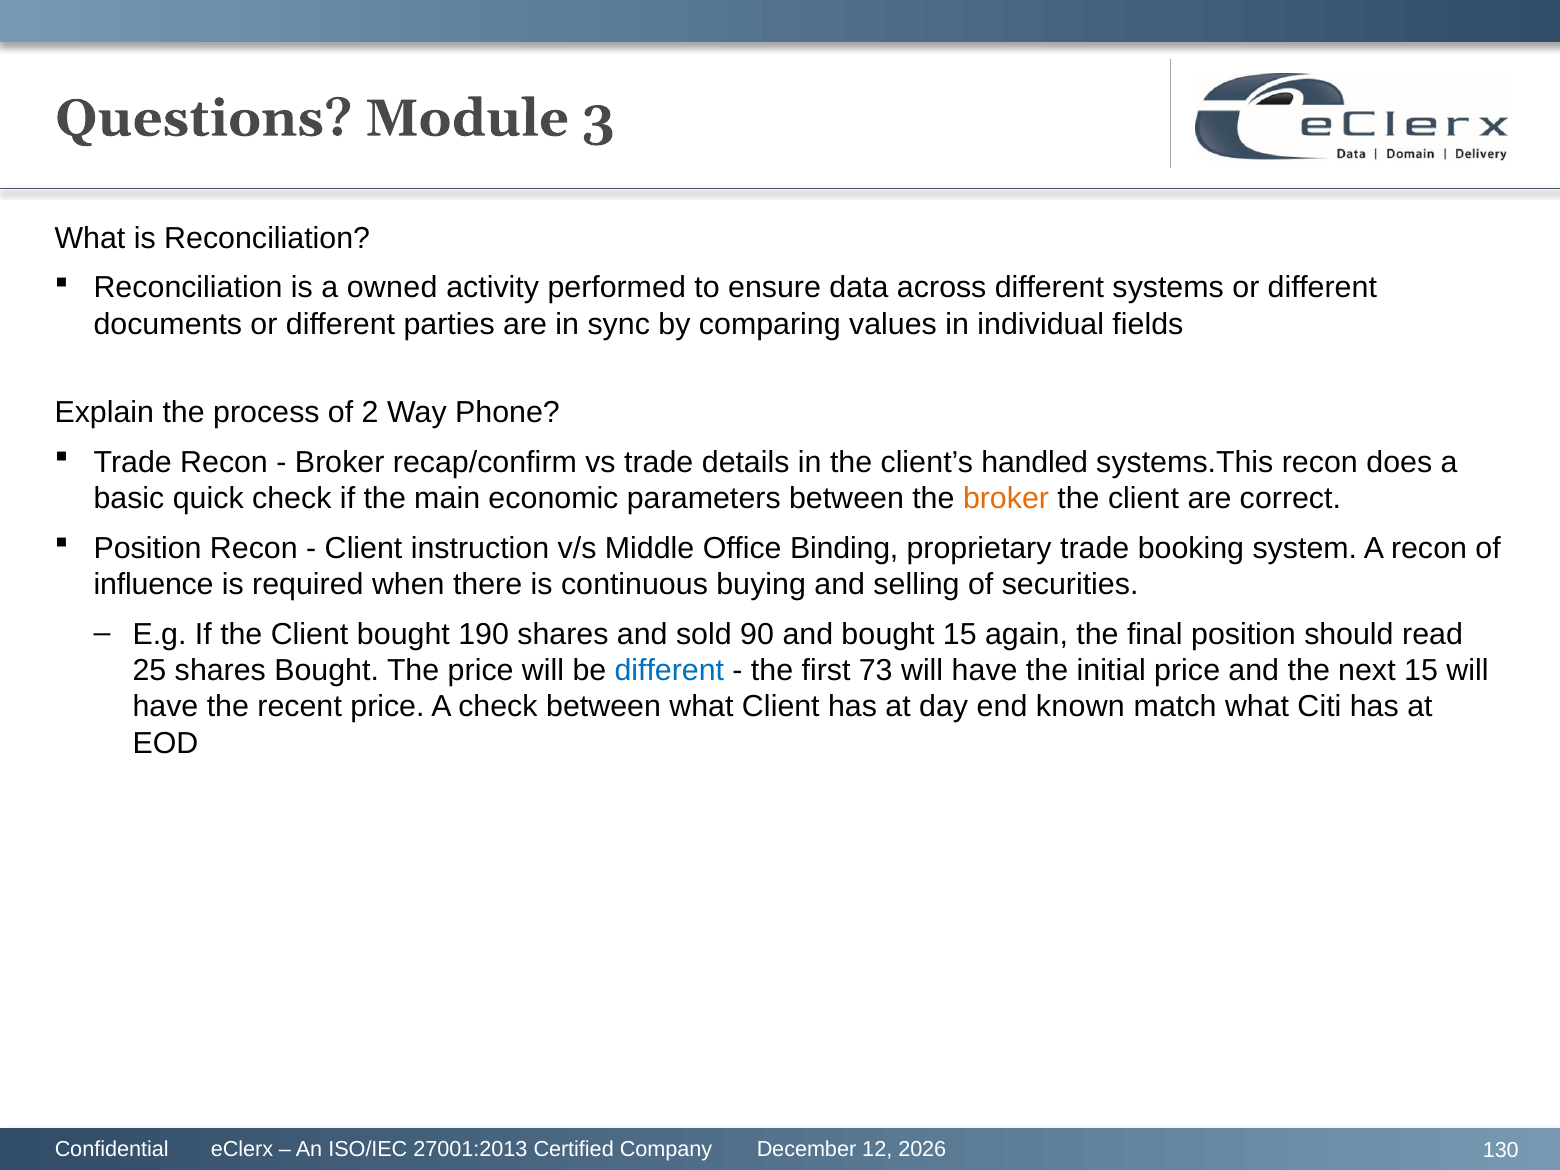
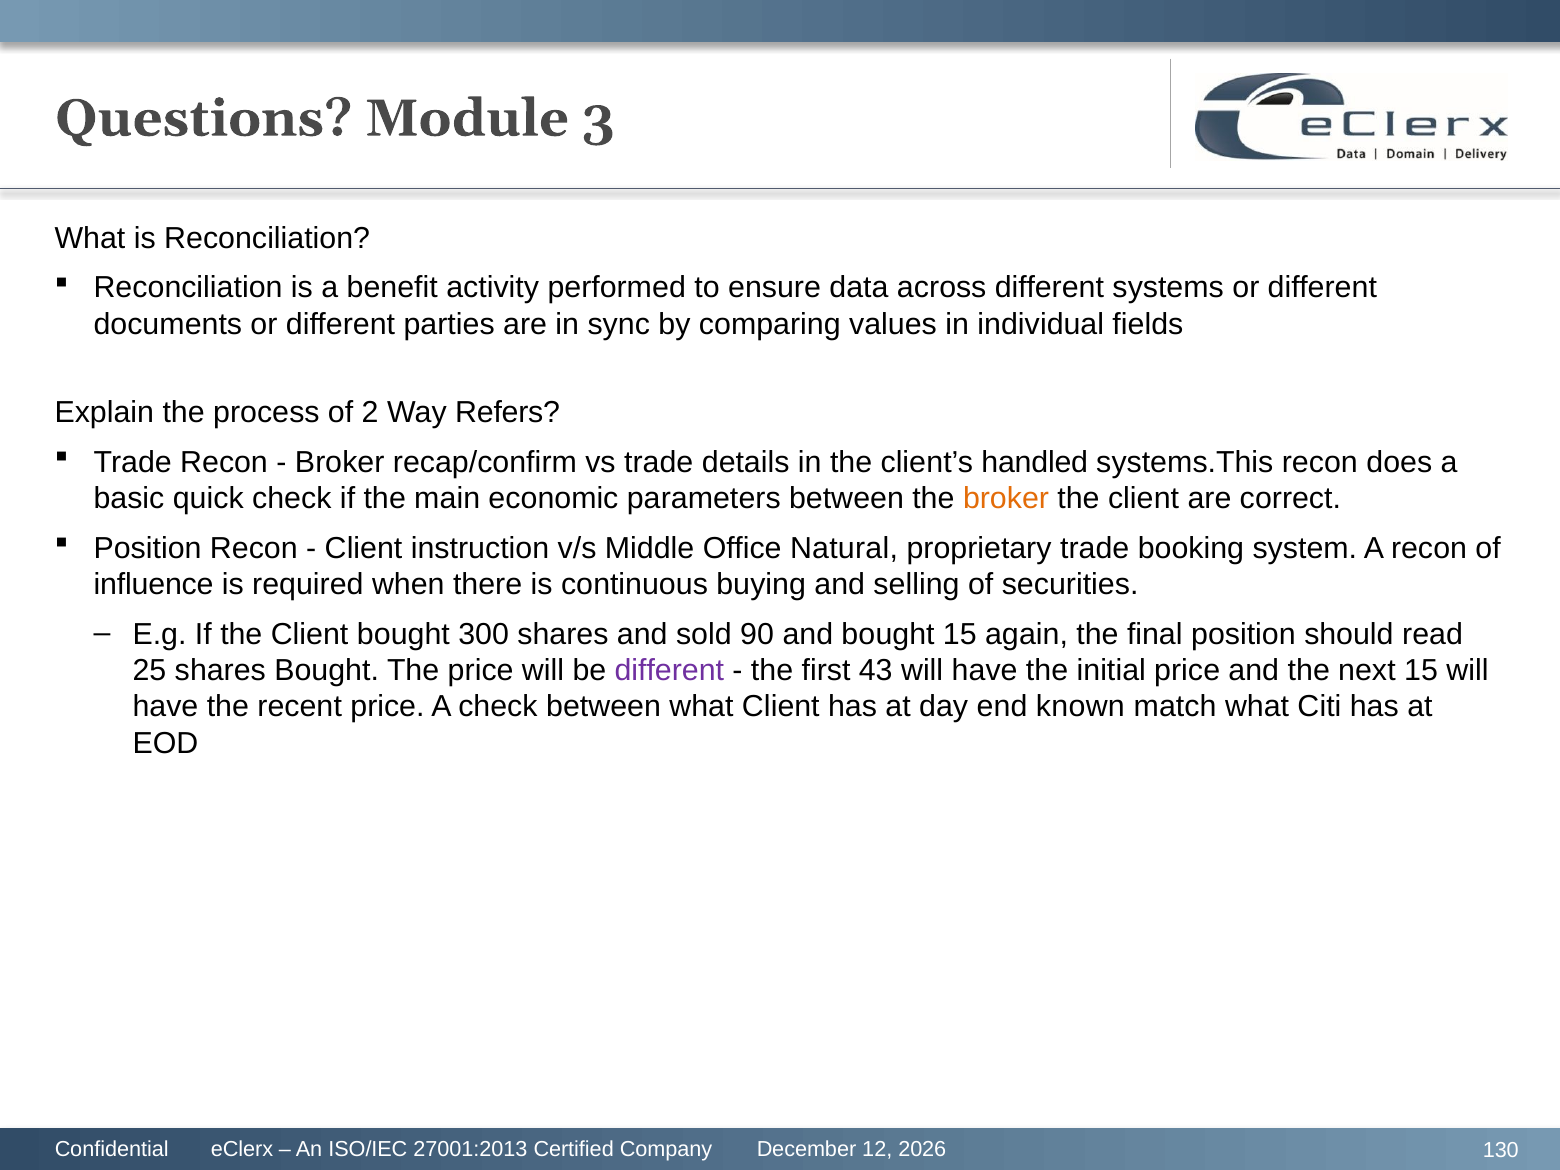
owned: owned -> benefit (392, 288)
Phone: Phone -> Refers (508, 413)
Binding: Binding -> Natural (844, 548)
190: 190 -> 300 (484, 634)
different colour: blue -> purple (669, 670)
73: 73 -> 43 (876, 670)
